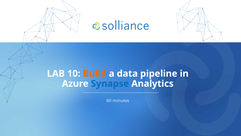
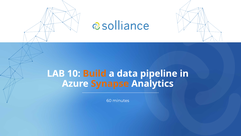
Synapse colour: blue -> orange (110, 83)
